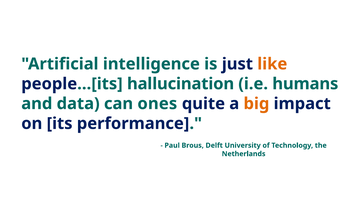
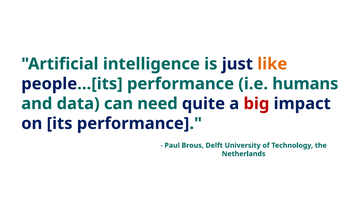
people…[its hallucination: hallucination -> performance (181, 84)
ones: ones -> need (157, 104)
big colour: orange -> red (256, 104)
